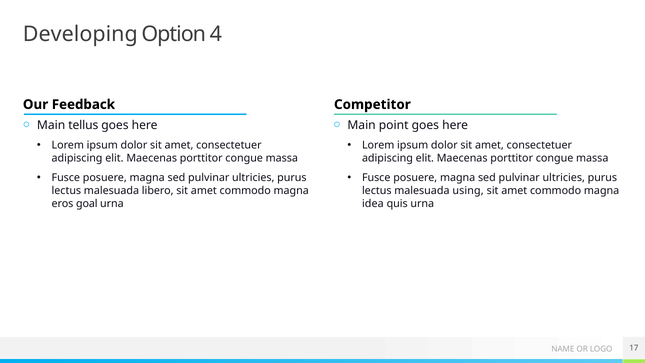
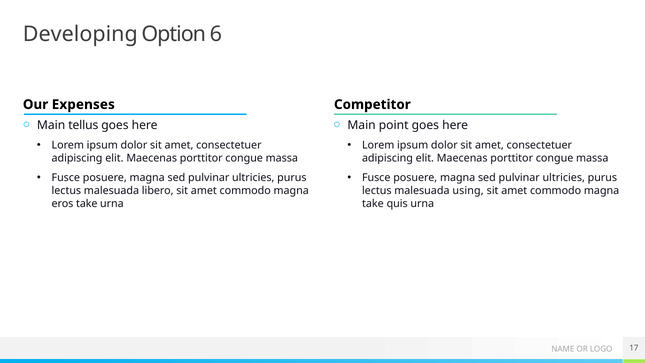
4: 4 -> 6 (216, 34)
Feedback: Feedback -> Expenses (83, 104)
eros goal: goal -> take (87, 204)
idea: idea -> take (373, 204)
